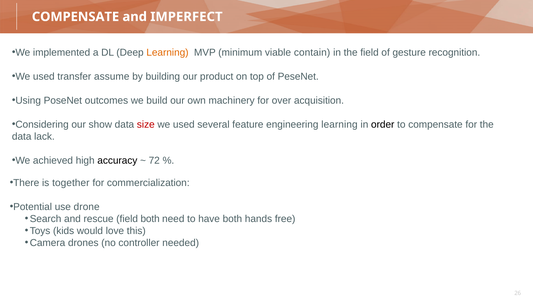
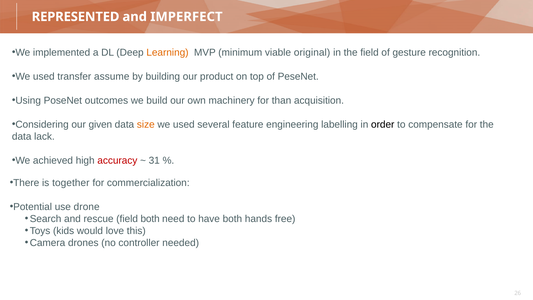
COMPENSATE: COMPENSATE -> REPRESENTED (76, 17)
contain: contain -> original (312, 52)
over: over -> than (282, 100)
show: show -> given (100, 124)
size colour: red -> orange (146, 124)
engineering learning: learning -> labelling (339, 124)
accuracy colour: black -> red (117, 160)
72: 72 -> 31 (154, 160)
